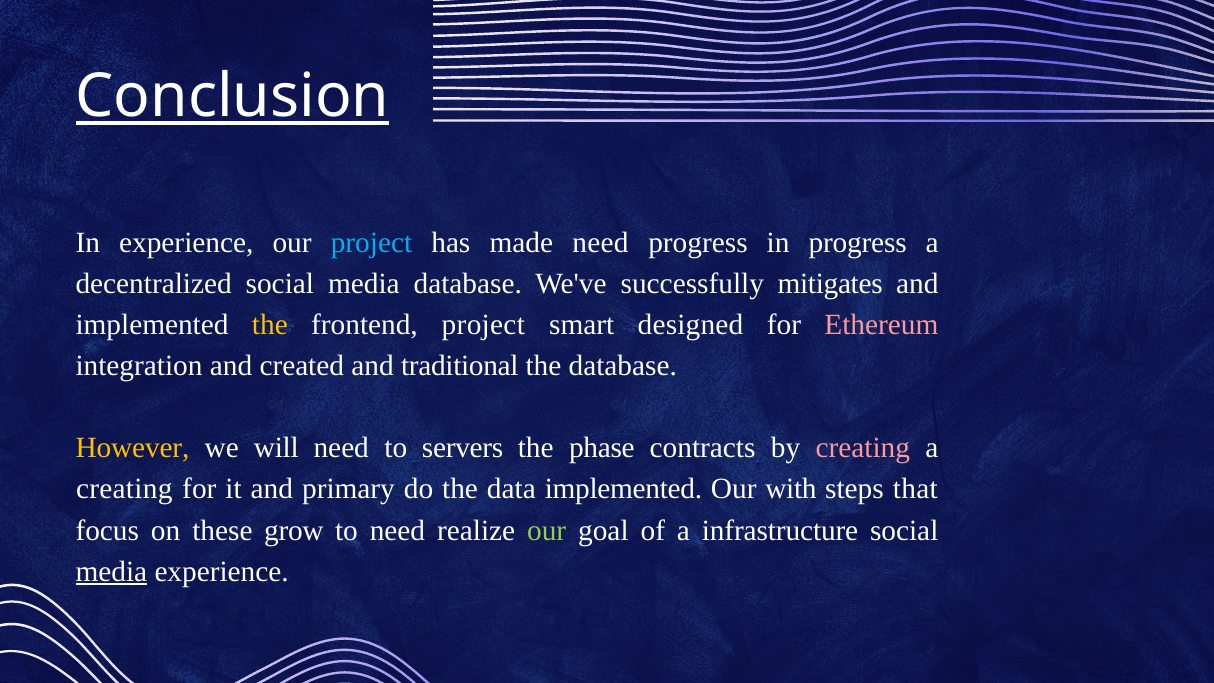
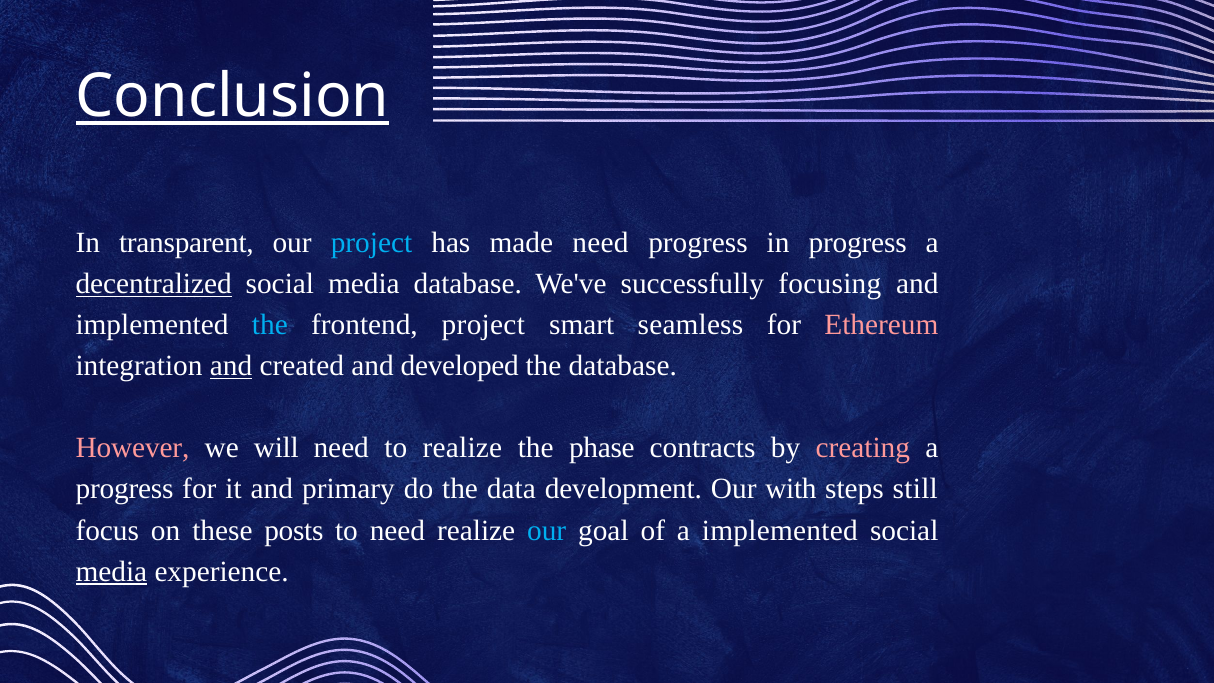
In experience: experience -> transparent (186, 243)
decentralized underline: none -> present (154, 284)
mitigates: mitigates -> focusing (830, 284)
the colour: yellow -> light blue (270, 325)
designed: designed -> seamless (690, 325)
and underline: none -> present (231, 366)
traditional: traditional -> developed (460, 366)
However colour: yellow -> pink (132, 448)
to servers: servers -> realize (462, 448)
creating: creating -> progress (125, 489)
data implemented: implemented -> development (623, 489)
that: that -> still (915, 489)
grow: grow -> posts (294, 530)
our colour: light green -> light blue (547, 530)
a infrastructure: infrastructure -> implemented (780, 530)
